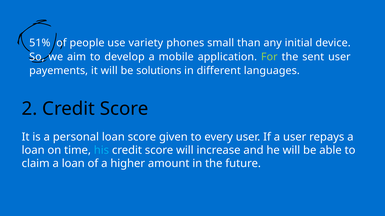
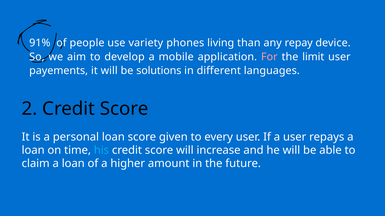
51%: 51% -> 91% (40, 43)
small: small -> living (221, 43)
initial: initial -> repay (299, 43)
For colour: light green -> pink (269, 57)
sent: sent -> limit (313, 57)
